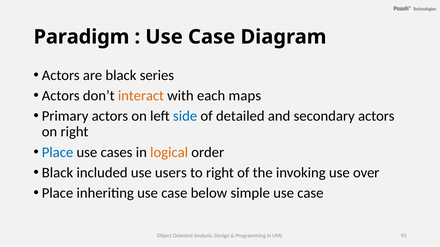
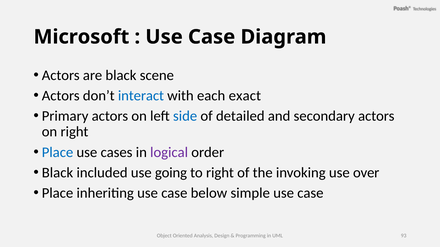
Paradigm: Paradigm -> Microsoft (81, 37)
series: series -> scene (157, 75)
interact colour: orange -> blue (141, 96)
maps: maps -> exact (245, 96)
logical colour: orange -> purple (169, 153)
users: users -> going (171, 173)
